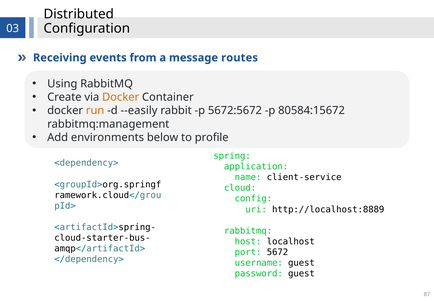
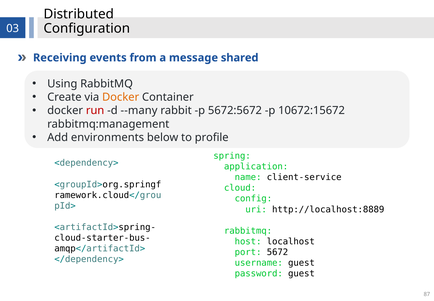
routes: routes -> shared (240, 58)
run colour: orange -> red (95, 110)
--easily: --easily -> --many (139, 110)
80584:15672: 80584:15672 -> 10672:15672 (312, 110)
